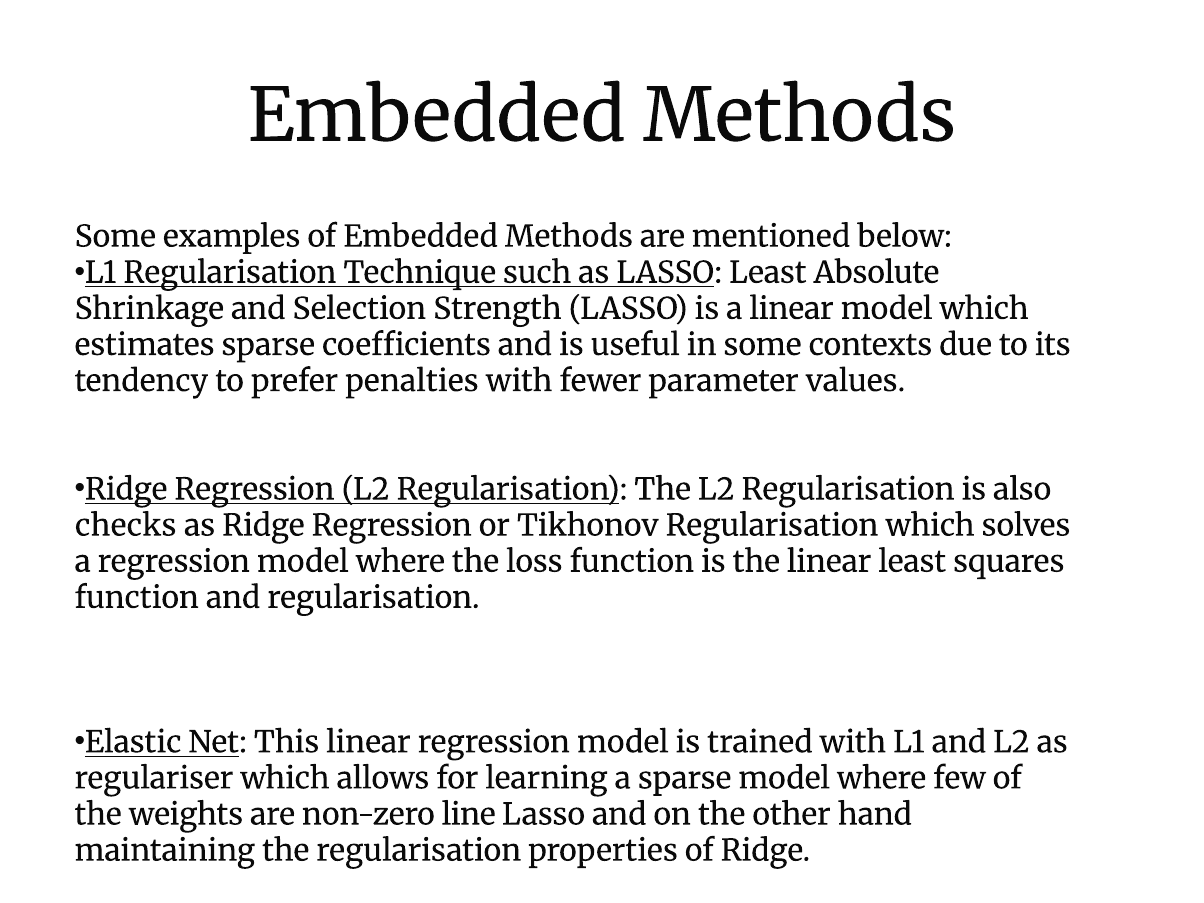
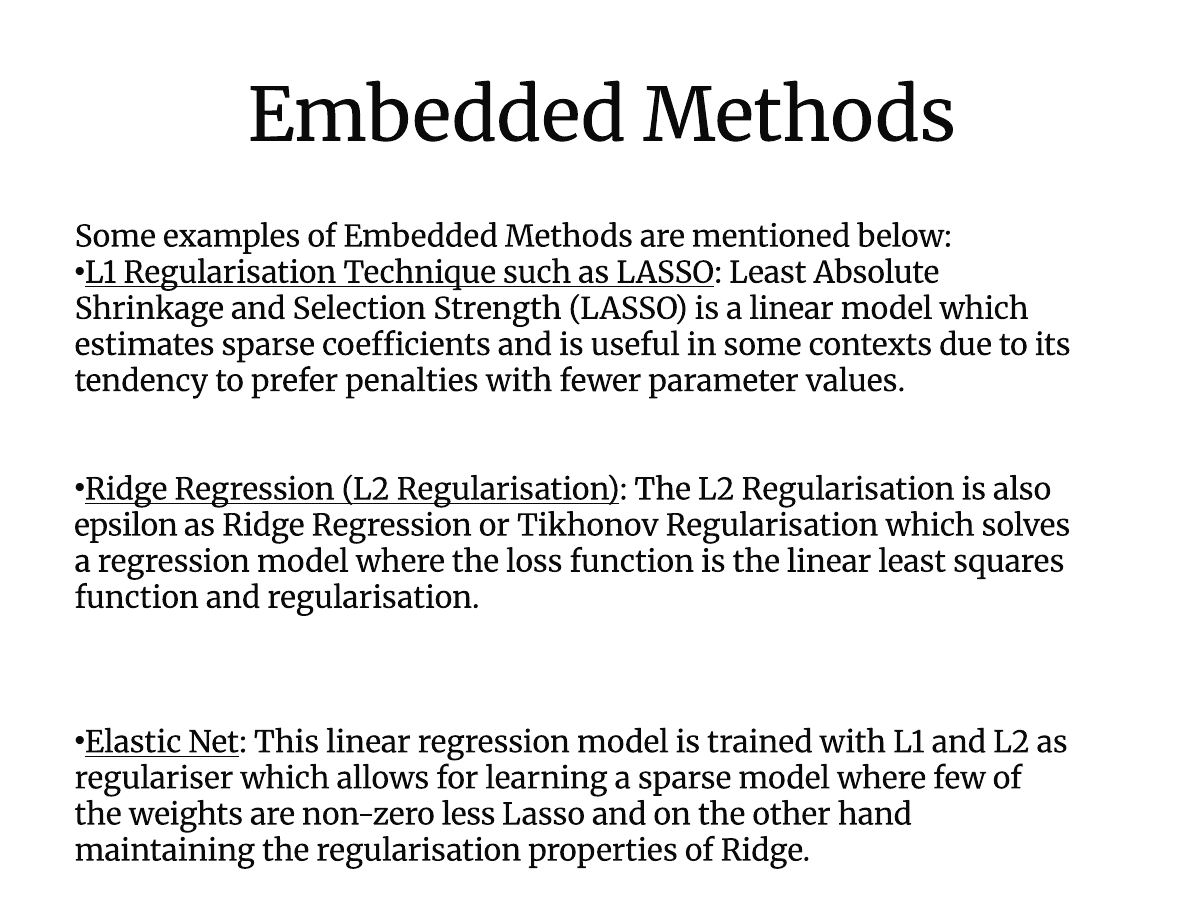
checks: checks -> epsilon (126, 526)
line: line -> less (469, 815)
